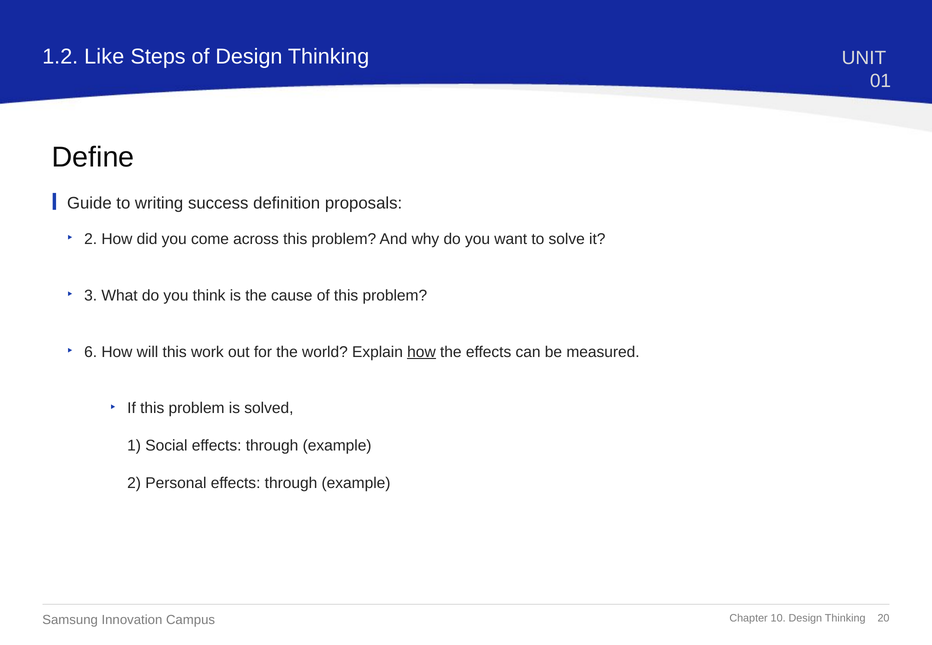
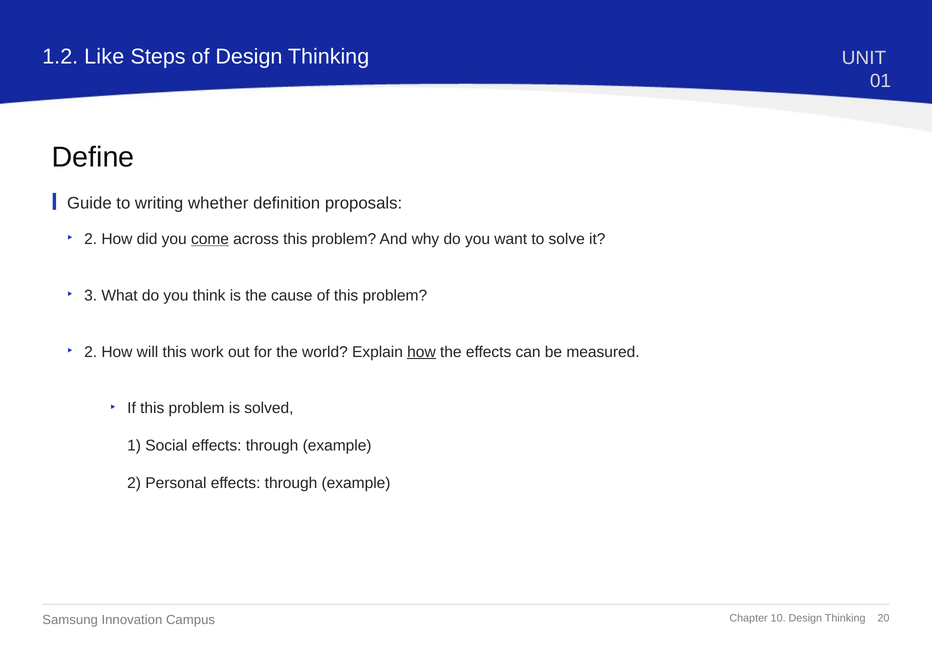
success: success -> whether (218, 203)
come underline: none -> present (210, 239)
6: 6 -> 2 (91, 352)
